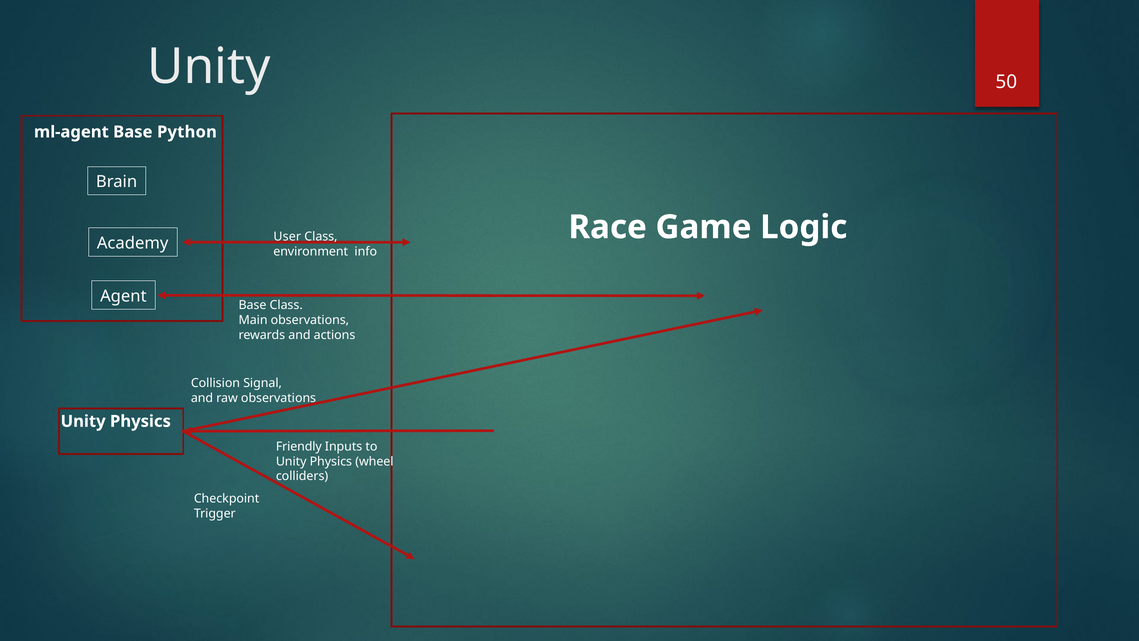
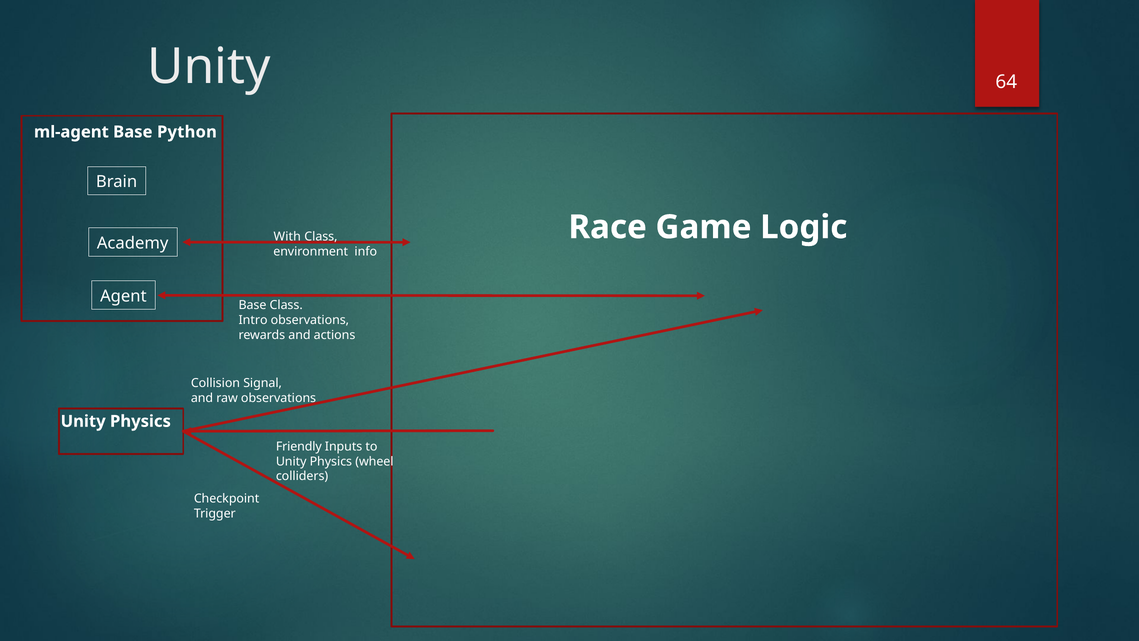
50: 50 -> 64 (1006, 82)
User: User -> With (287, 237)
Main: Main -> Intro (253, 320)
